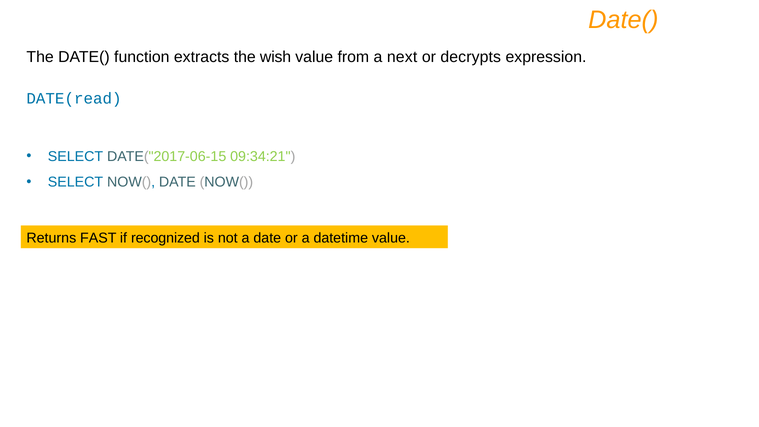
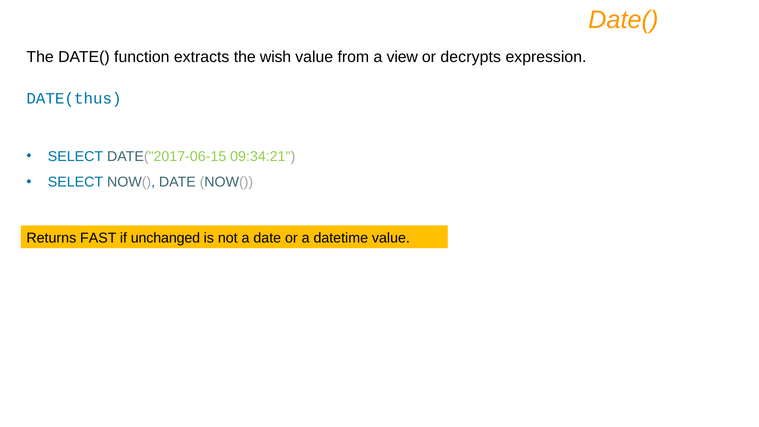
next: next -> view (402, 57)
DATE(read: DATE(read -> DATE(thus (74, 98)
recognized: recognized -> unchanged (165, 238)
